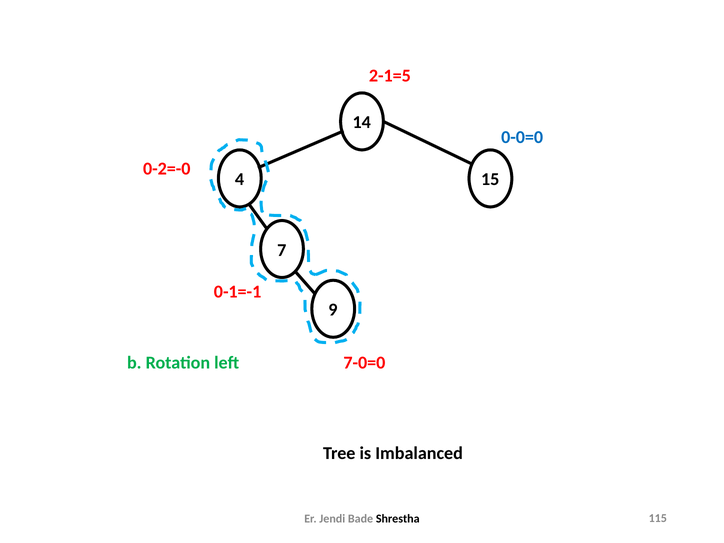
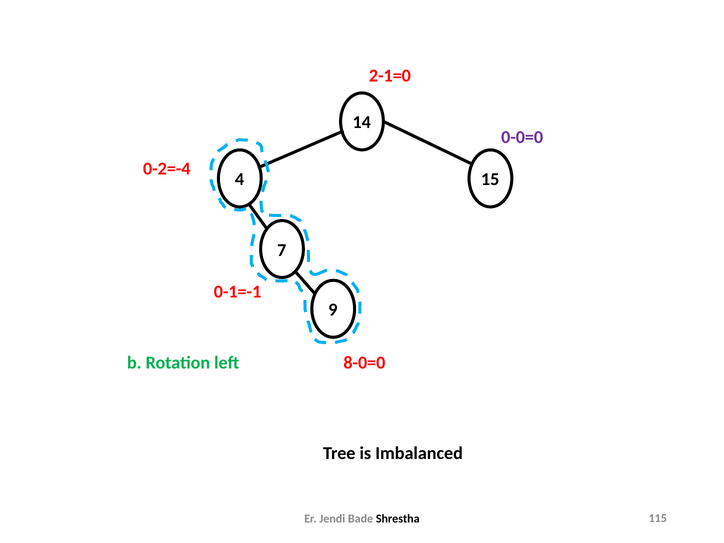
2-1=5: 2-1=5 -> 2-1=0 (390, 76)
0-0=0 colour: blue -> purple (522, 137)
0-2=-0: 0-2=-0 -> 0-2=-4 (167, 169)
7-0=0: 7-0=0 -> 8-0=0 (364, 363)
